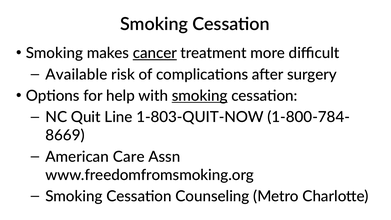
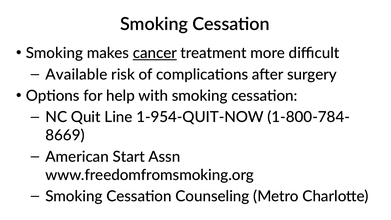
smoking underline: present -> none (200, 96)
1-803-QUIT-NOW: 1-803-QUIT-NOW -> 1-954-QUIT-NOW (200, 117)
Care: Care -> Start (129, 157)
